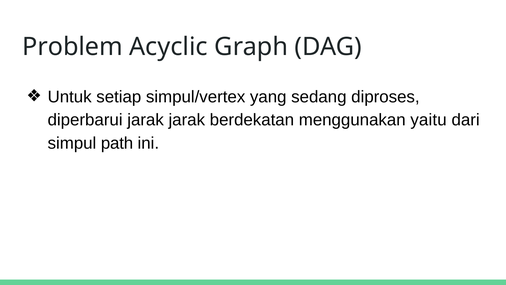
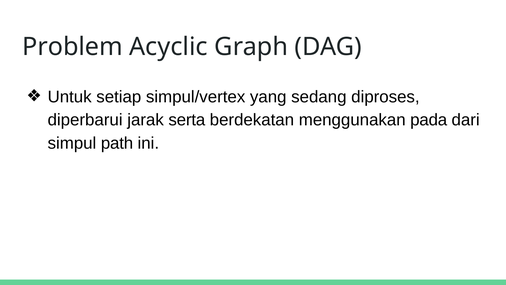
jarak jarak: jarak -> serta (187, 120)
yaitu: yaitu -> pada (429, 120)
